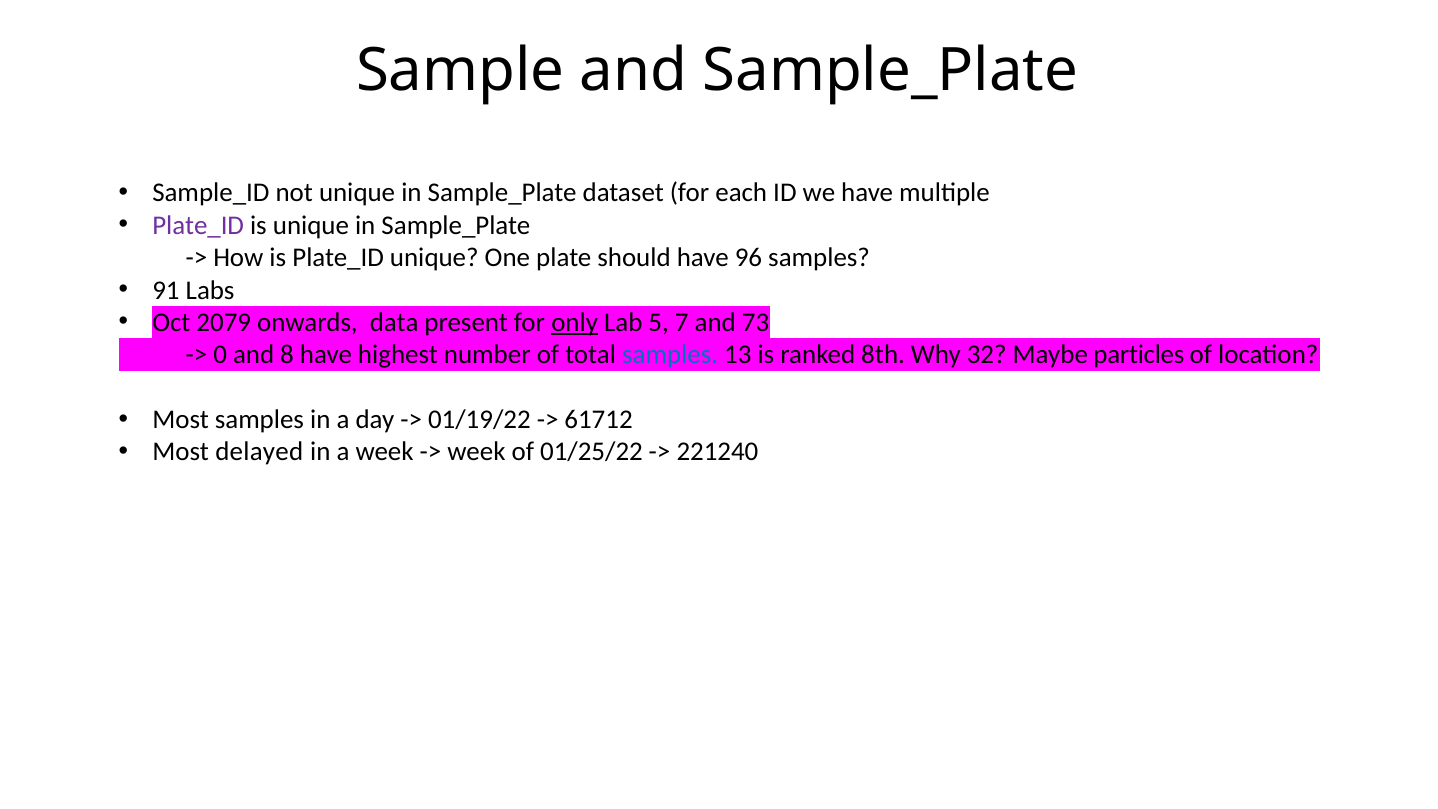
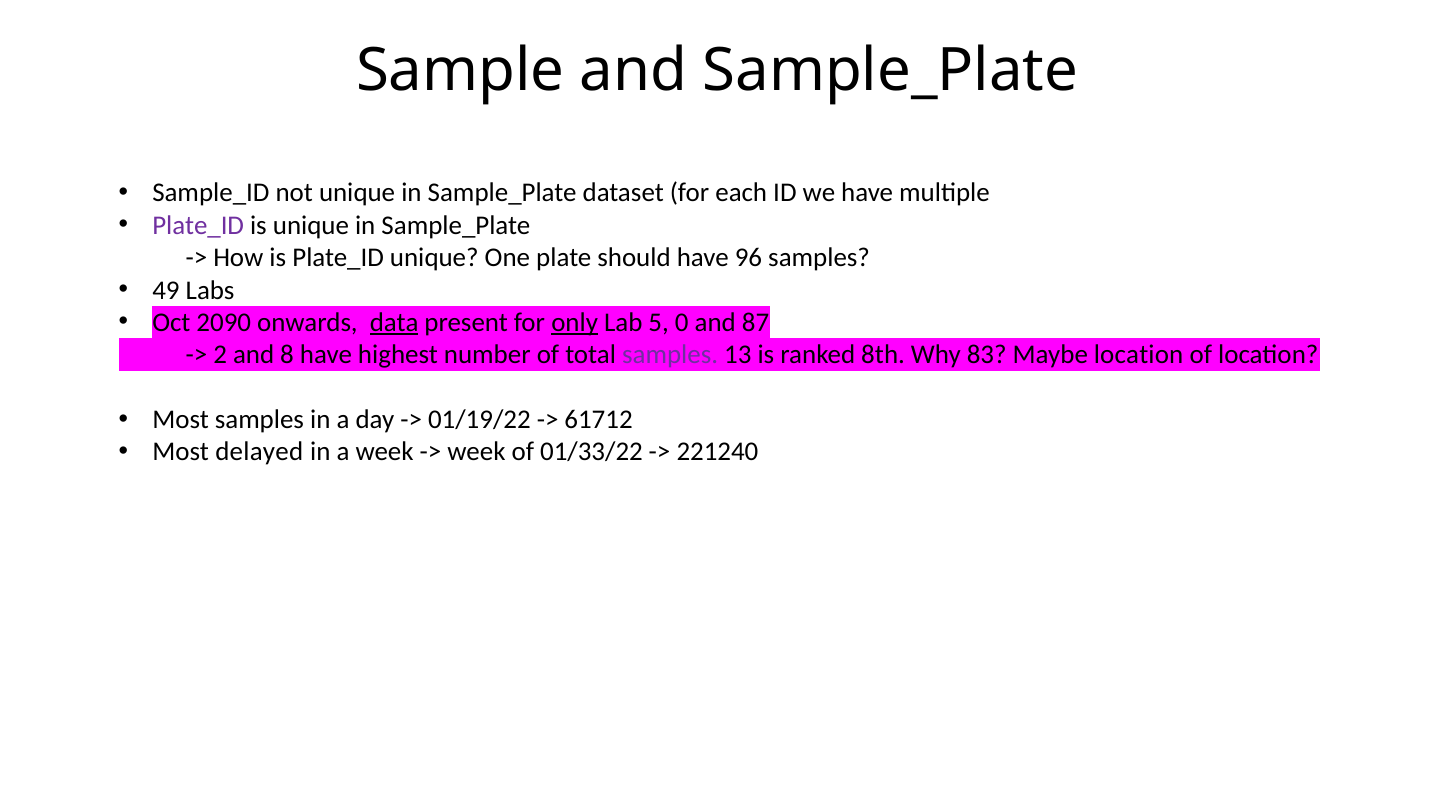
91: 91 -> 49 (166, 290)
2079: 2079 -> 2090 (224, 322)
data underline: none -> present (394, 322)
7: 7 -> 0 (682, 322)
73: 73 -> 87 (756, 322)
0: 0 -> 2 (220, 355)
samples colour: blue -> purple (670, 355)
32: 32 -> 83 (987, 355)
Maybe particles: particles -> location (1139, 355)
01/25/22: 01/25/22 -> 01/33/22 (591, 452)
